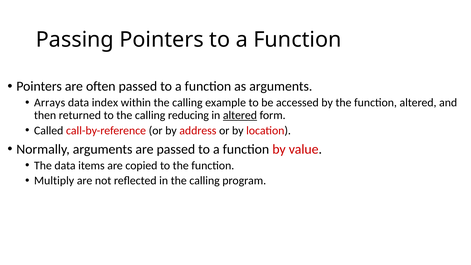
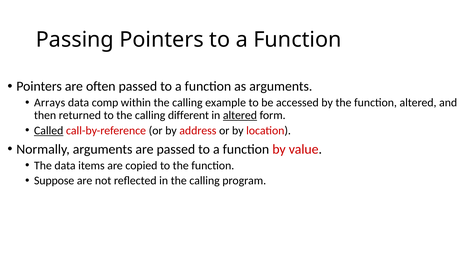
index: index -> comp (105, 103)
reducing: reducing -> different (188, 115)
Called underline: none -> present (49, 131)
Multiply: Multiply -> Suppose (54, 181)
